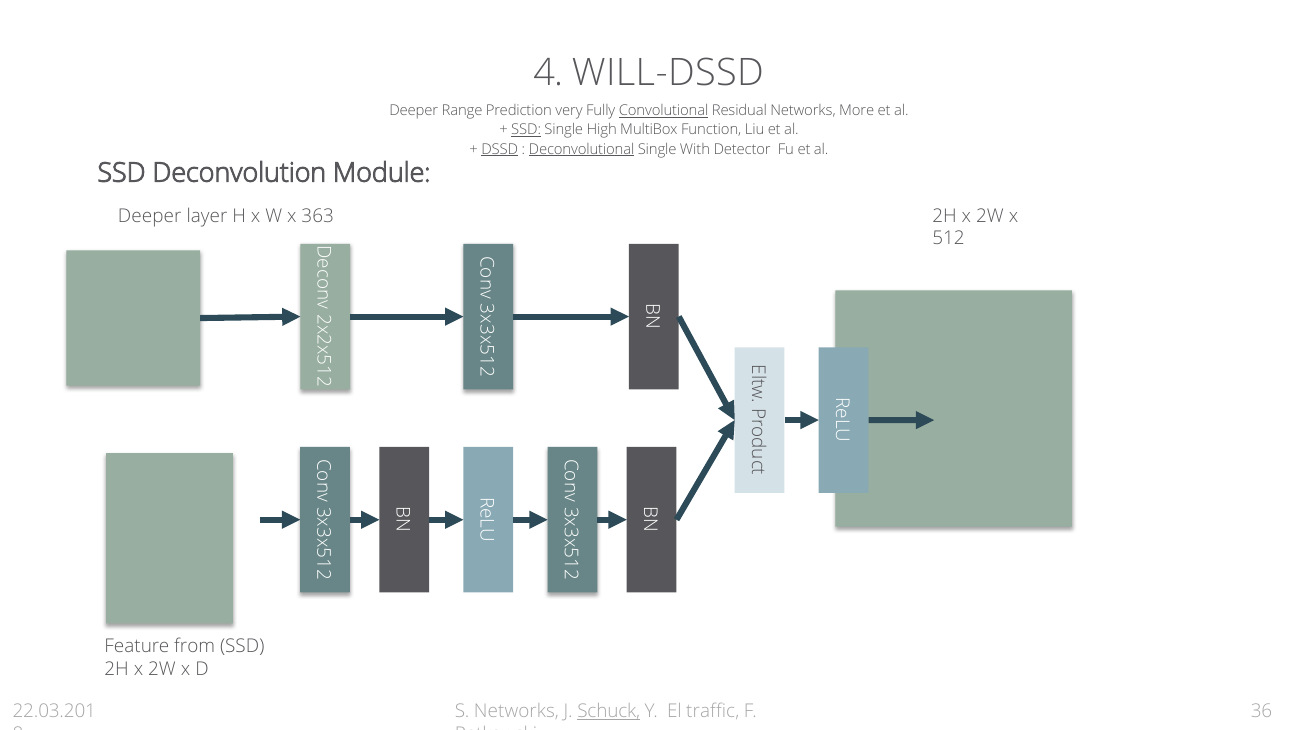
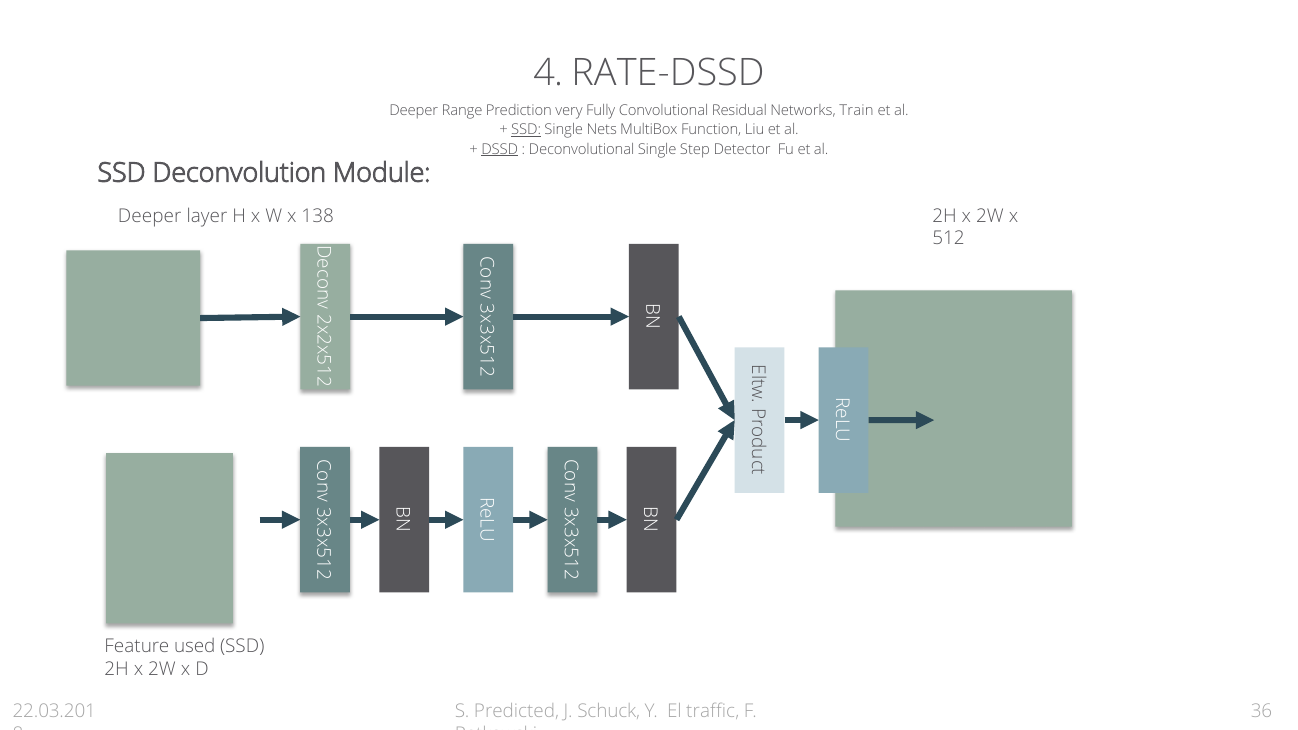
WILL-DSSD: WILL-DSSD -> RATE-DSSD (668, 73)
Convolutional underline: present -> none (664, 111)
More: More -> Train (857, 111)
High: High -> Nets (602, 130)
Deconvolutional underline: present -> none (582, 149)
With: With -> Step (695, 149)
363: 363 -> 138 (318, 216)
from: from -> used (195, 646)
S Networks: Networks -> Predicted (517, 711)
Schuck underline: present -> none (609, 711)
